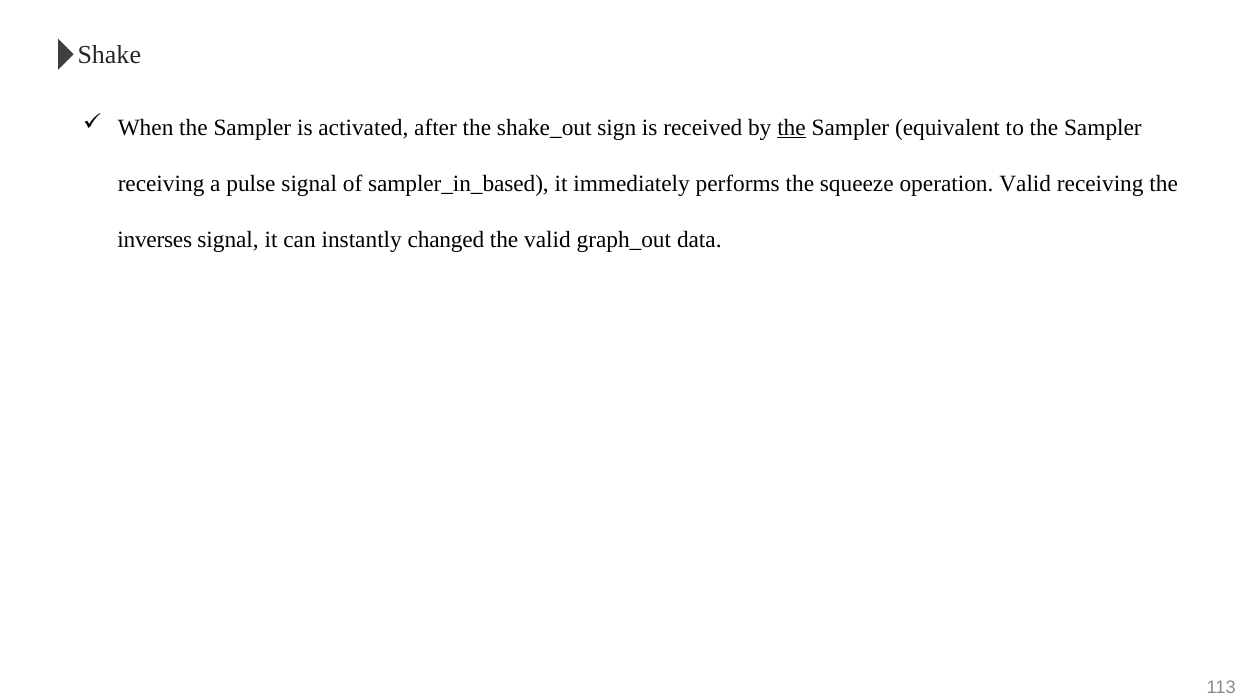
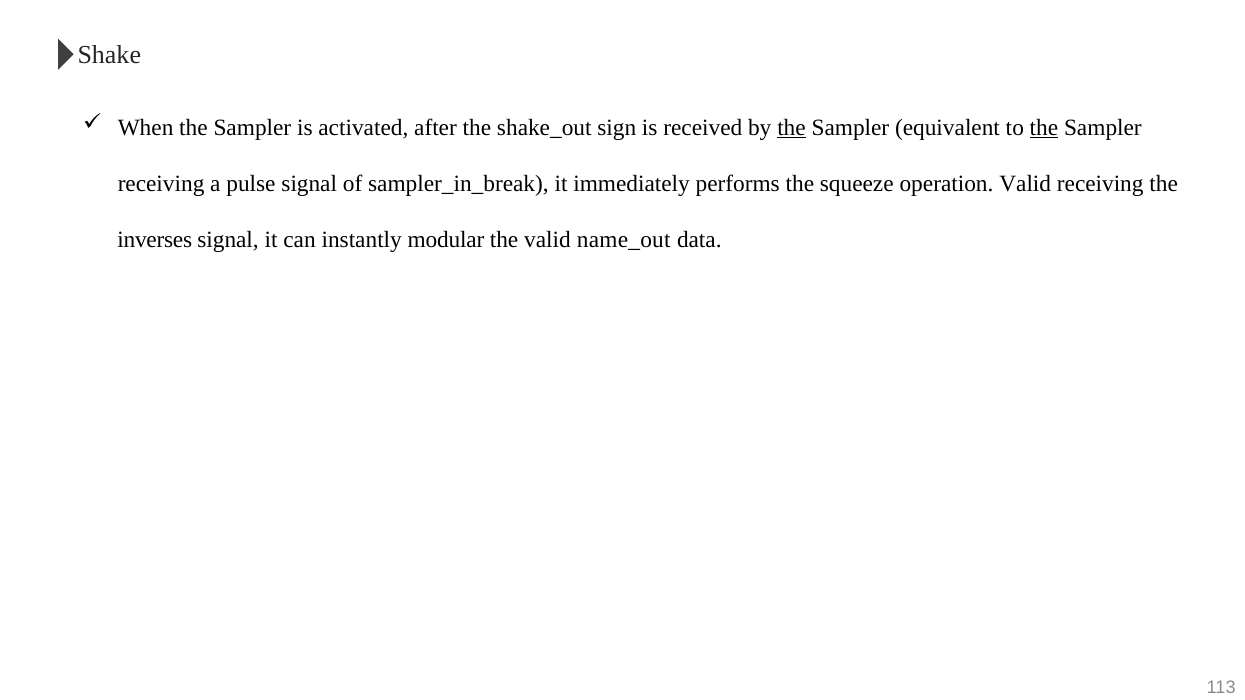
the underline: none -> present (1044, 128)
sampler_in_based: sampler_in_based -> sampler_in_break (458, 184)
changed: changed -> modular (446, 240)
graph_out: graph_out -> name_out (624, 240)
